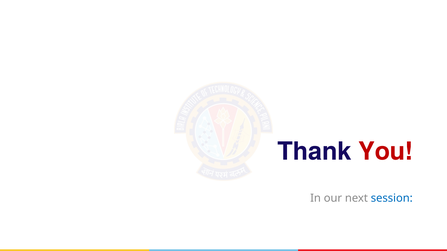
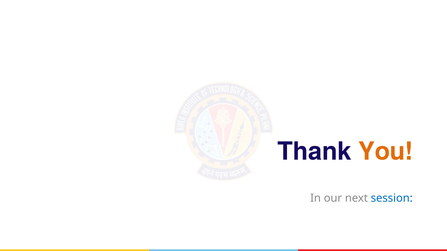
You colour: red -> orange (386, 152)
